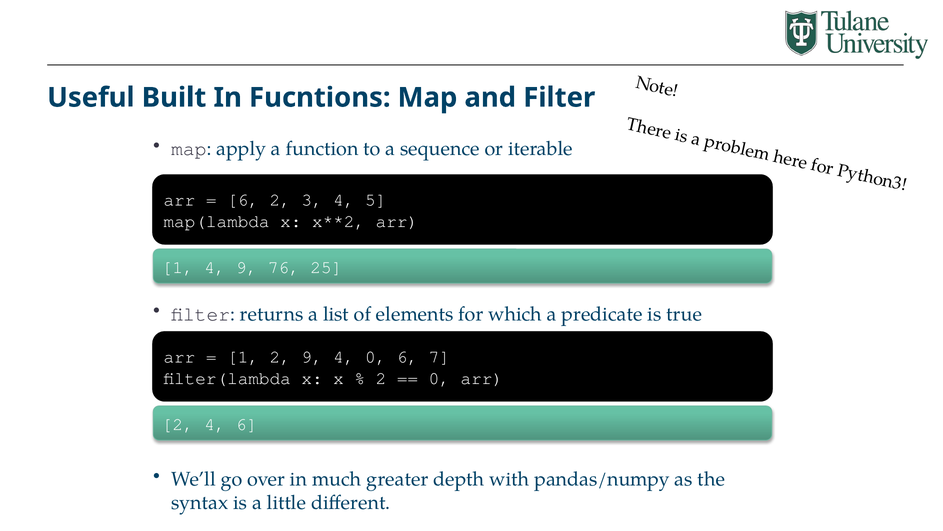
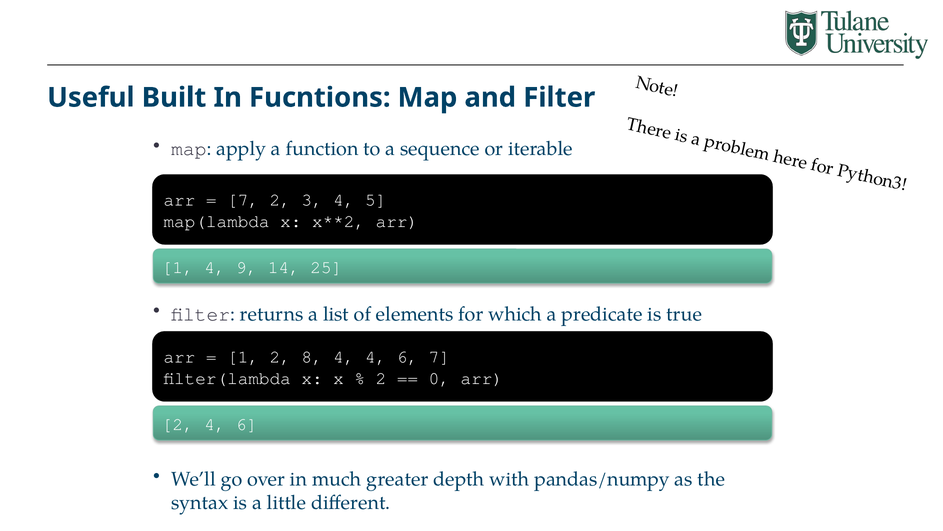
6: 6 -> 7 (243, 200)
76: 76 -> 14 (284, 267)
2 9: 9 -> 8 (312, 357)
4 0: 0 -> 4 (376, 357)
